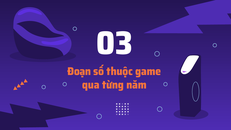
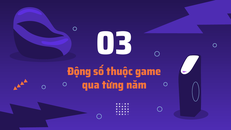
Đoạn: Đoạn -> Động (79, 71)
